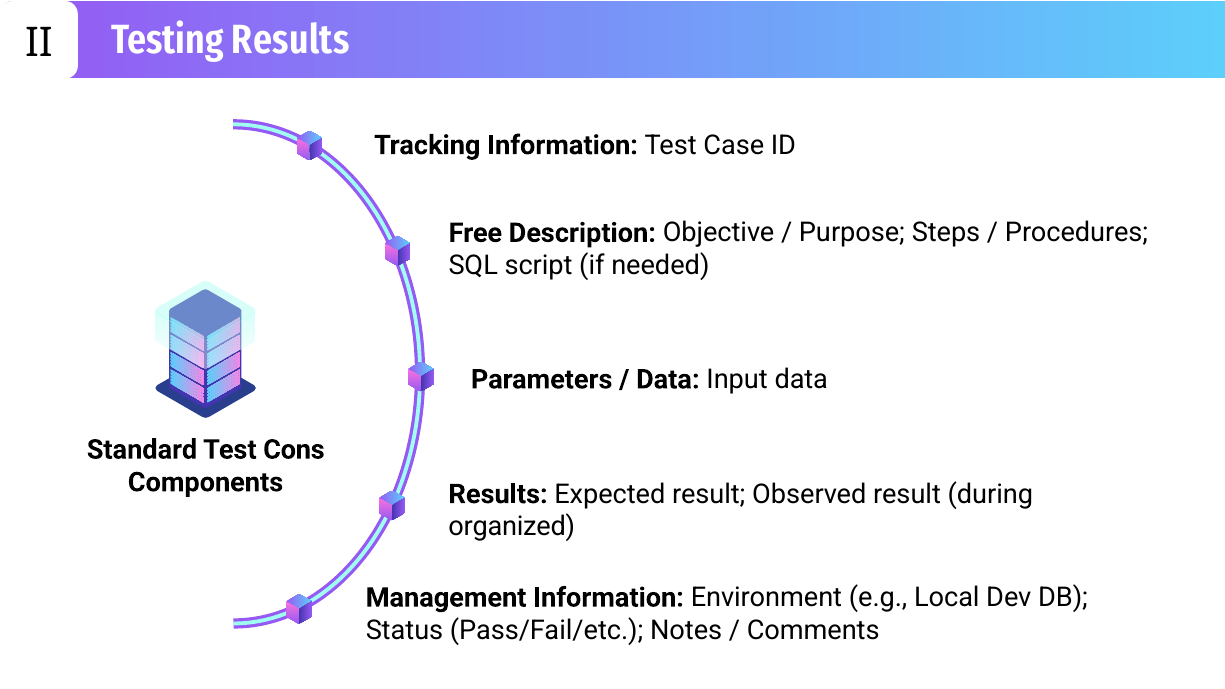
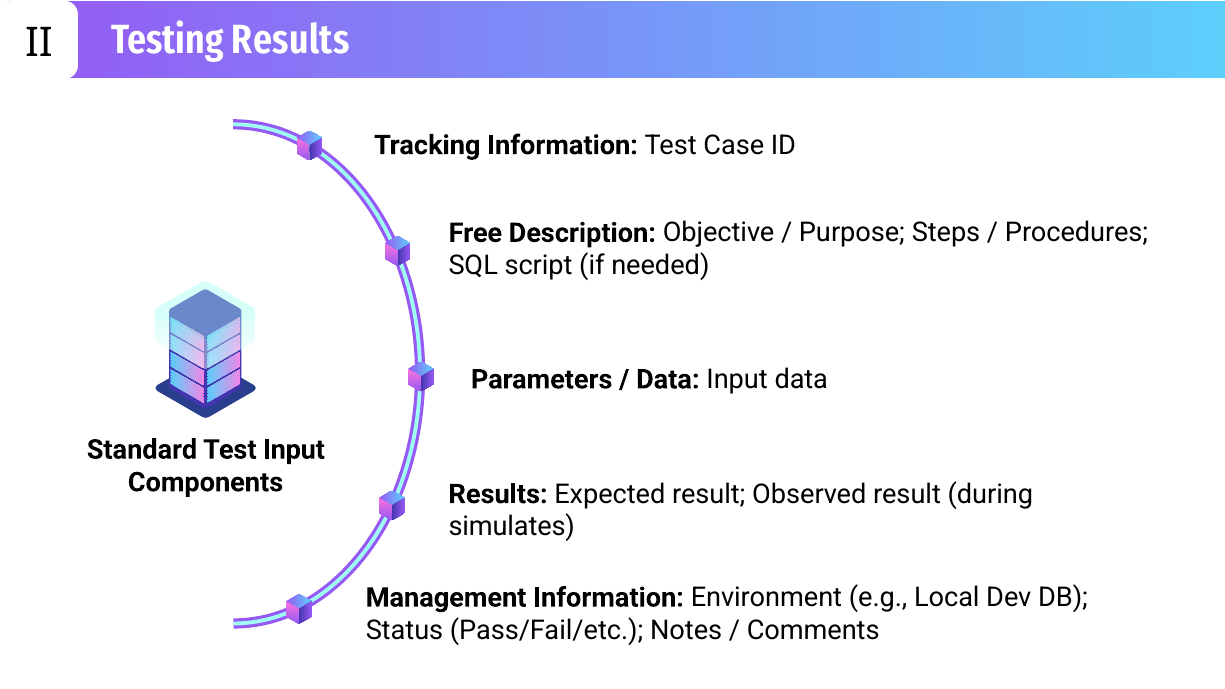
Test Cons: Cons -> Input (294, 450)
organized: organized -> simulates (512, 527)
